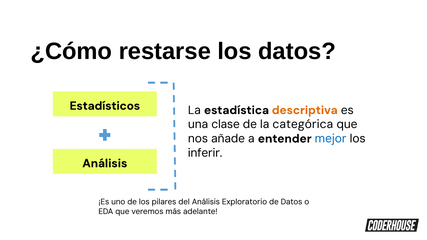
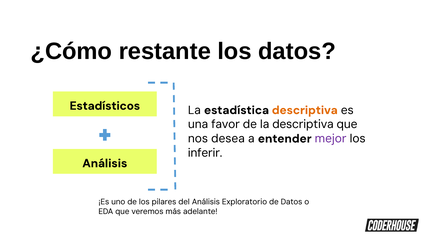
restarse: restarse -> restante (165, 51)
clase: clase -> favor (226, 124)
la categórica: categórica -> descriptiva (303, 124)
añade: añade -> desea (228, 139)
mejor colour: blue -> purple (331, 139)
